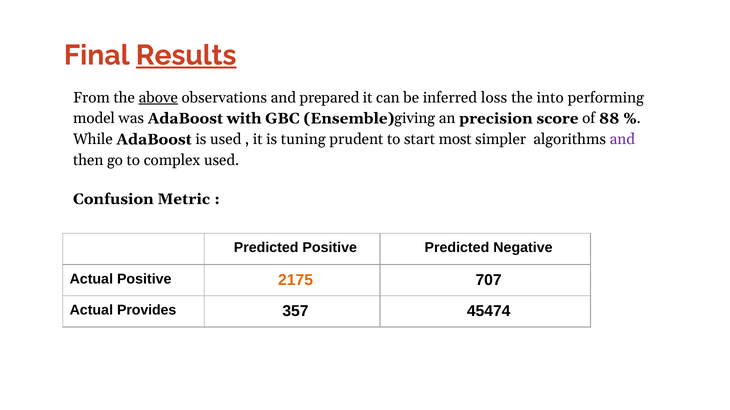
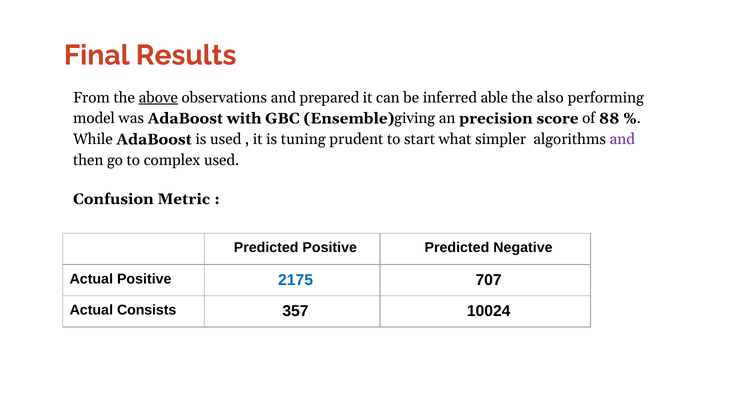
Results underline: present -> none (186, 55)
loss: loss -> able (494, 98)
into: into -> also (550, 98)
most: most -> what (455, 140)
2175 colour: orange -> blue (296, 280)
Provides: Provides -> Consists (147, 311)
45474: 45474 -> 10024 (489, 312)
